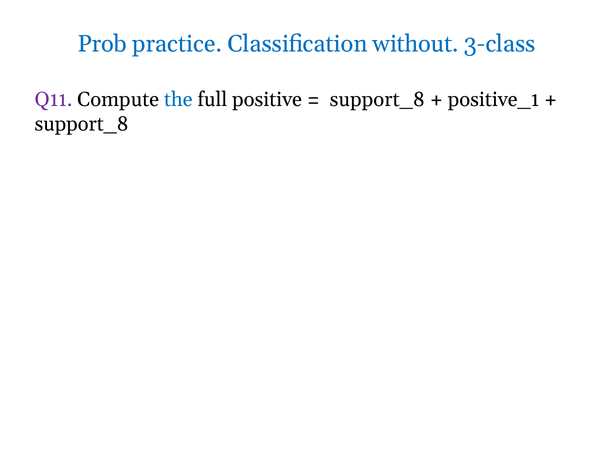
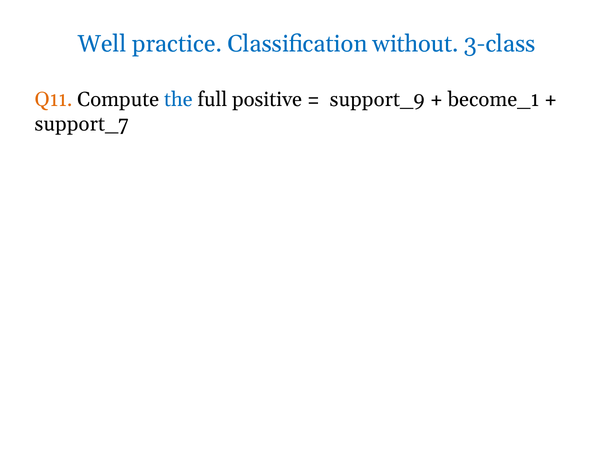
Prob: Prob -> Well (102, 44)
Q11 colour: purple -> orange (54, 100)
support_8: support_8 -> support_9 (377, 100)
positive_1: positive_1 -> become_1 (493, 100)
support_8: support_8 -> support_7 (82, 124)
